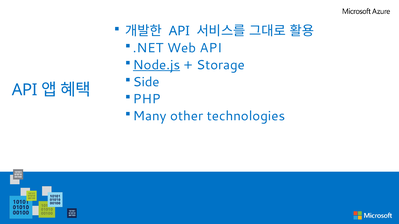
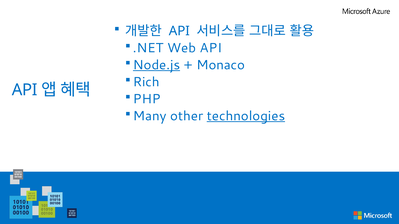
Storage: Storage -> Monaco (221, 65)
Side: Side -> Rich (146, 82)
technologies underline: none -> present (246, 116)
